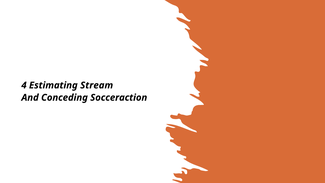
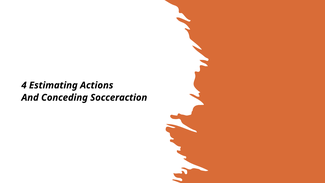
Stream: Stream -> Actions (97, 85)
